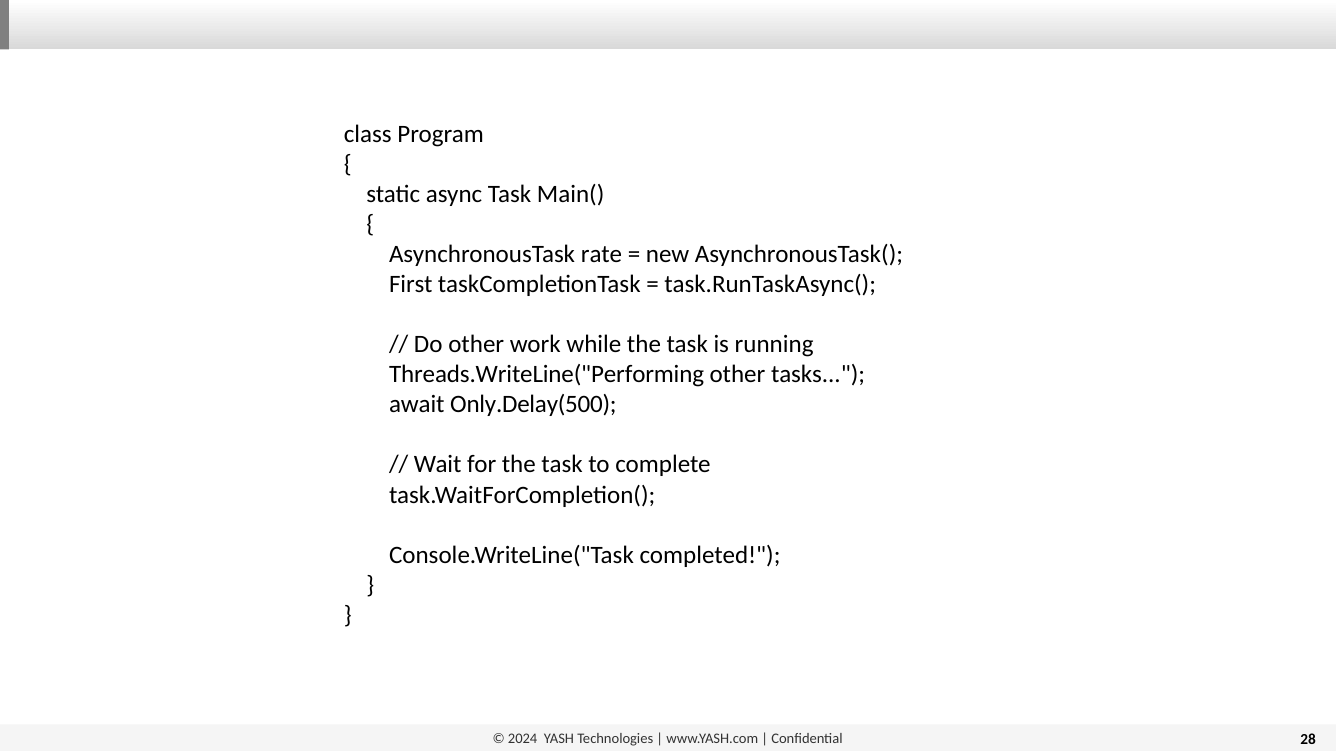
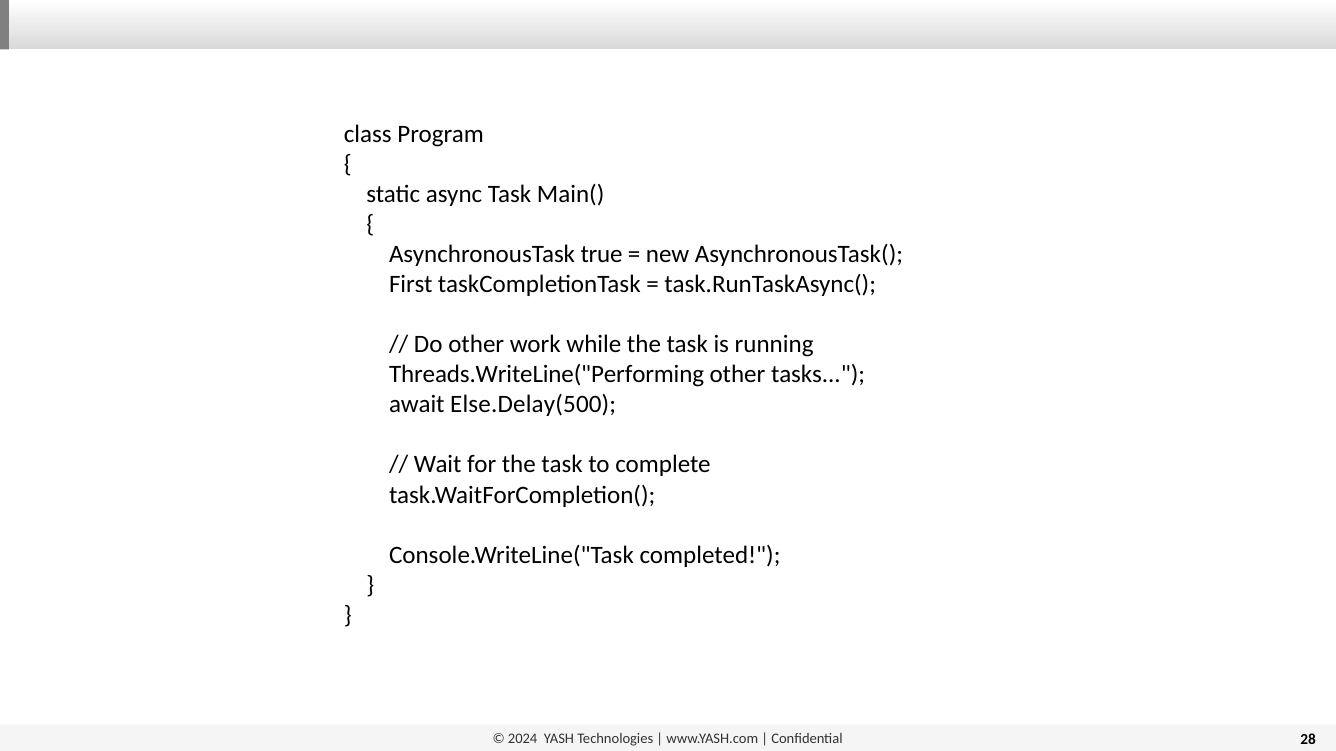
rate: rate -> true (602, 255)
Only.Delay(500: Only.Delay(500 -> Else.Delay(500 (533, 405)
